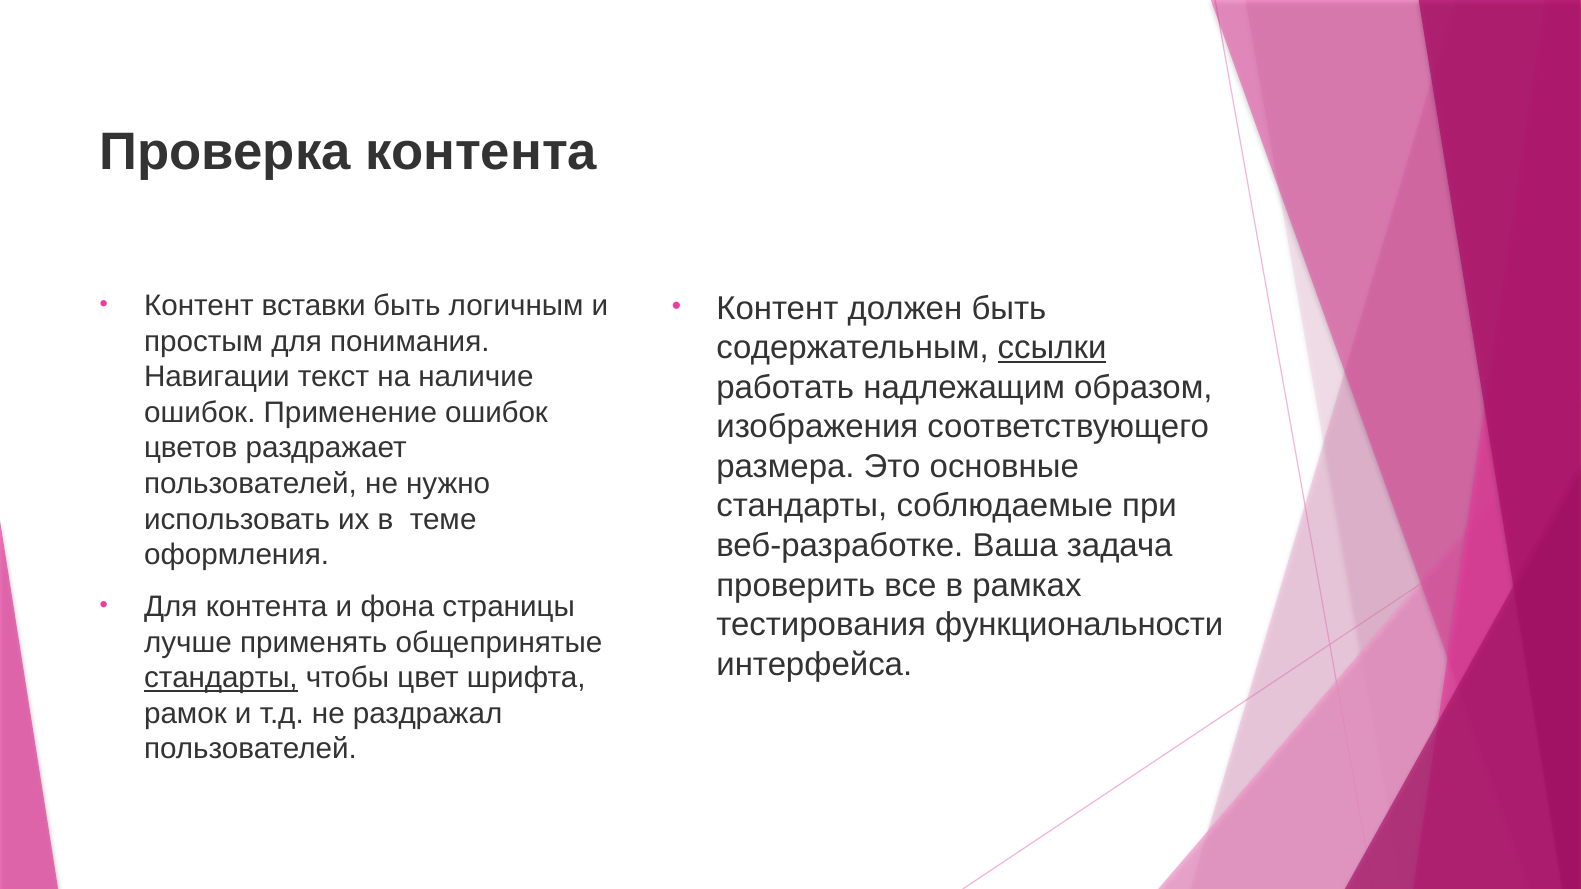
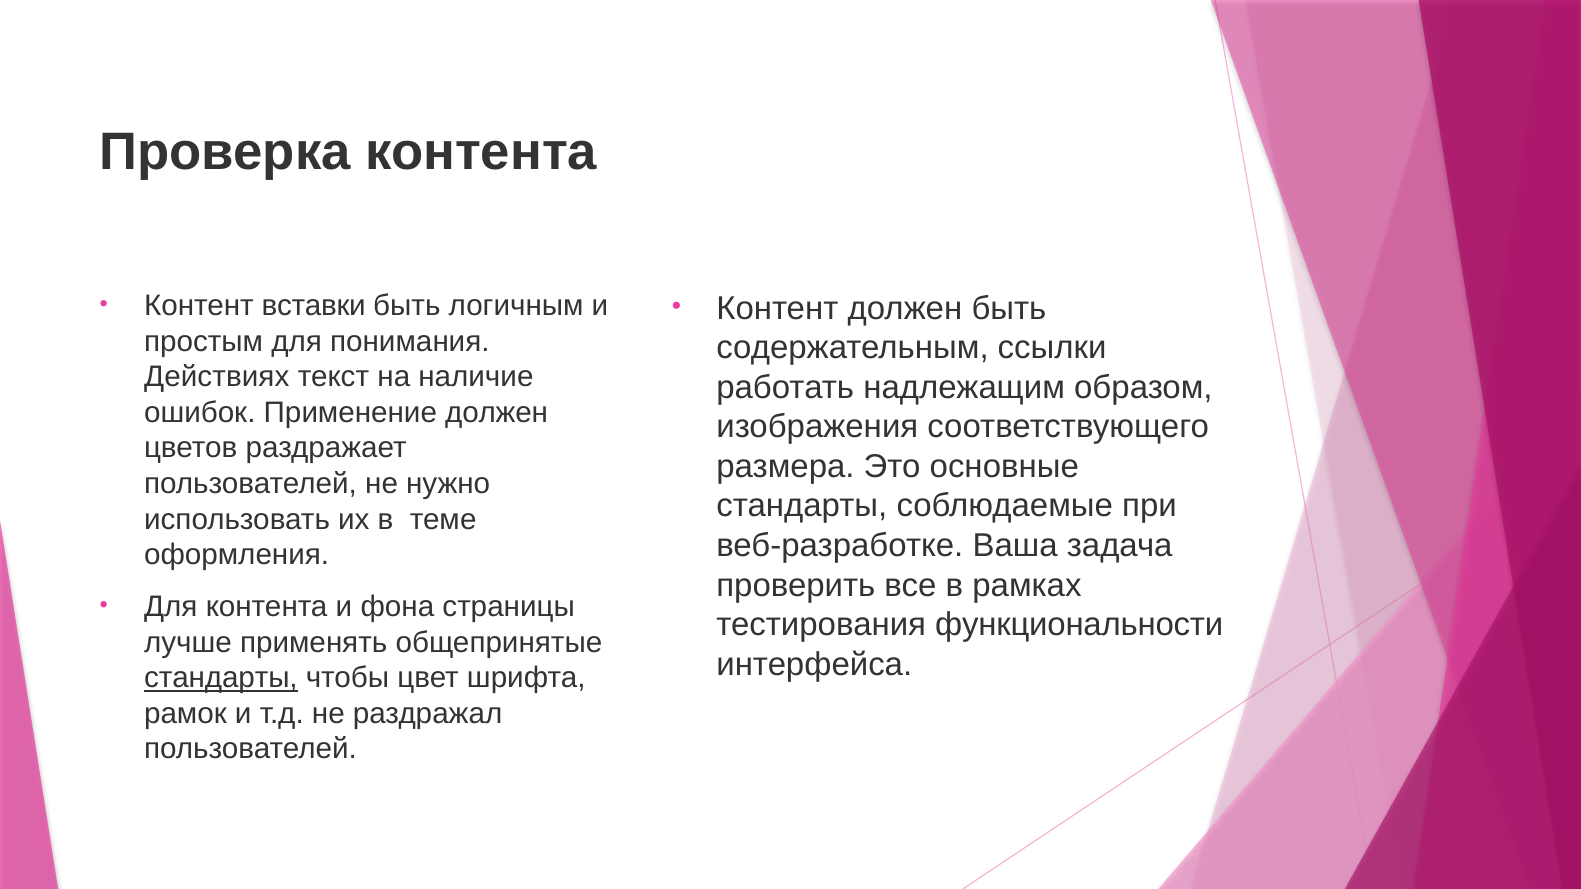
ссылки underline: present -> none (1052, 348)
Навигации: Навигации -> Действиях (217, 377)
Применение ошибок: ошибок -> должен (497, 413)
